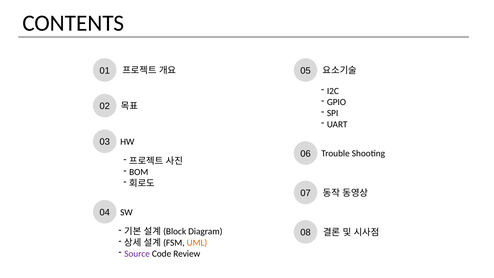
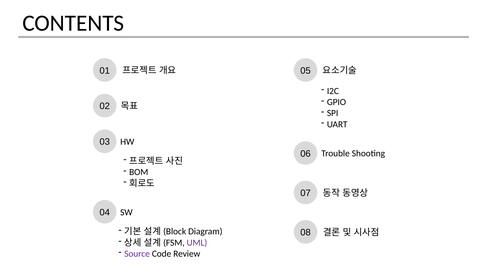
UML colour: orange -> purple (197, 243)
